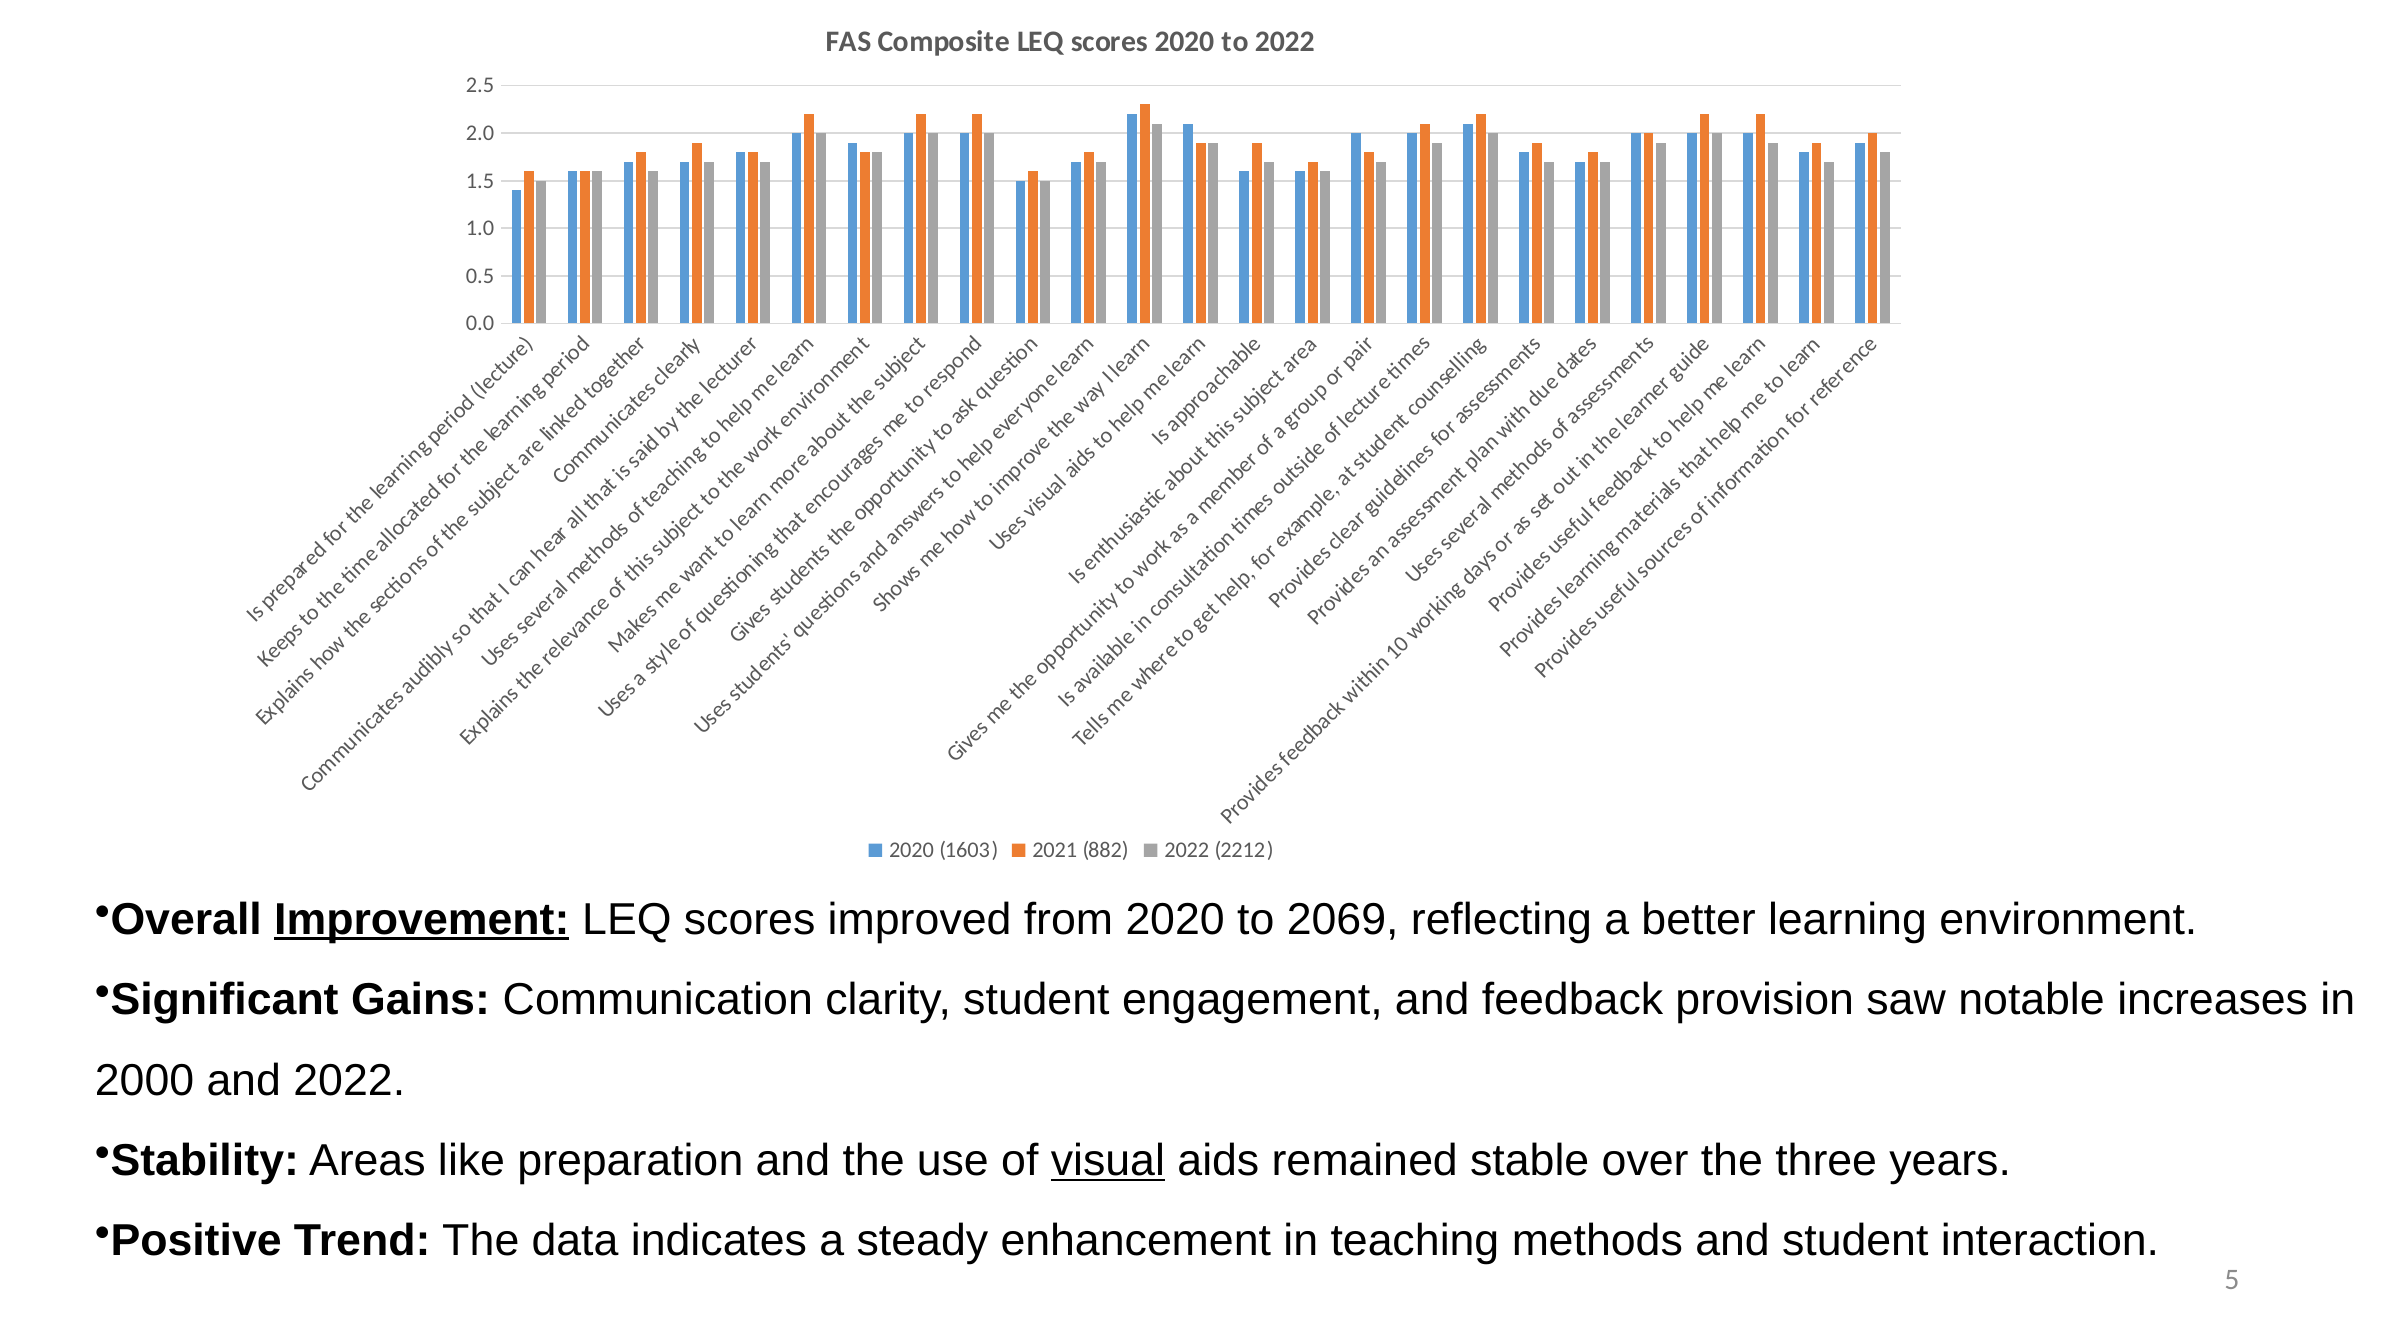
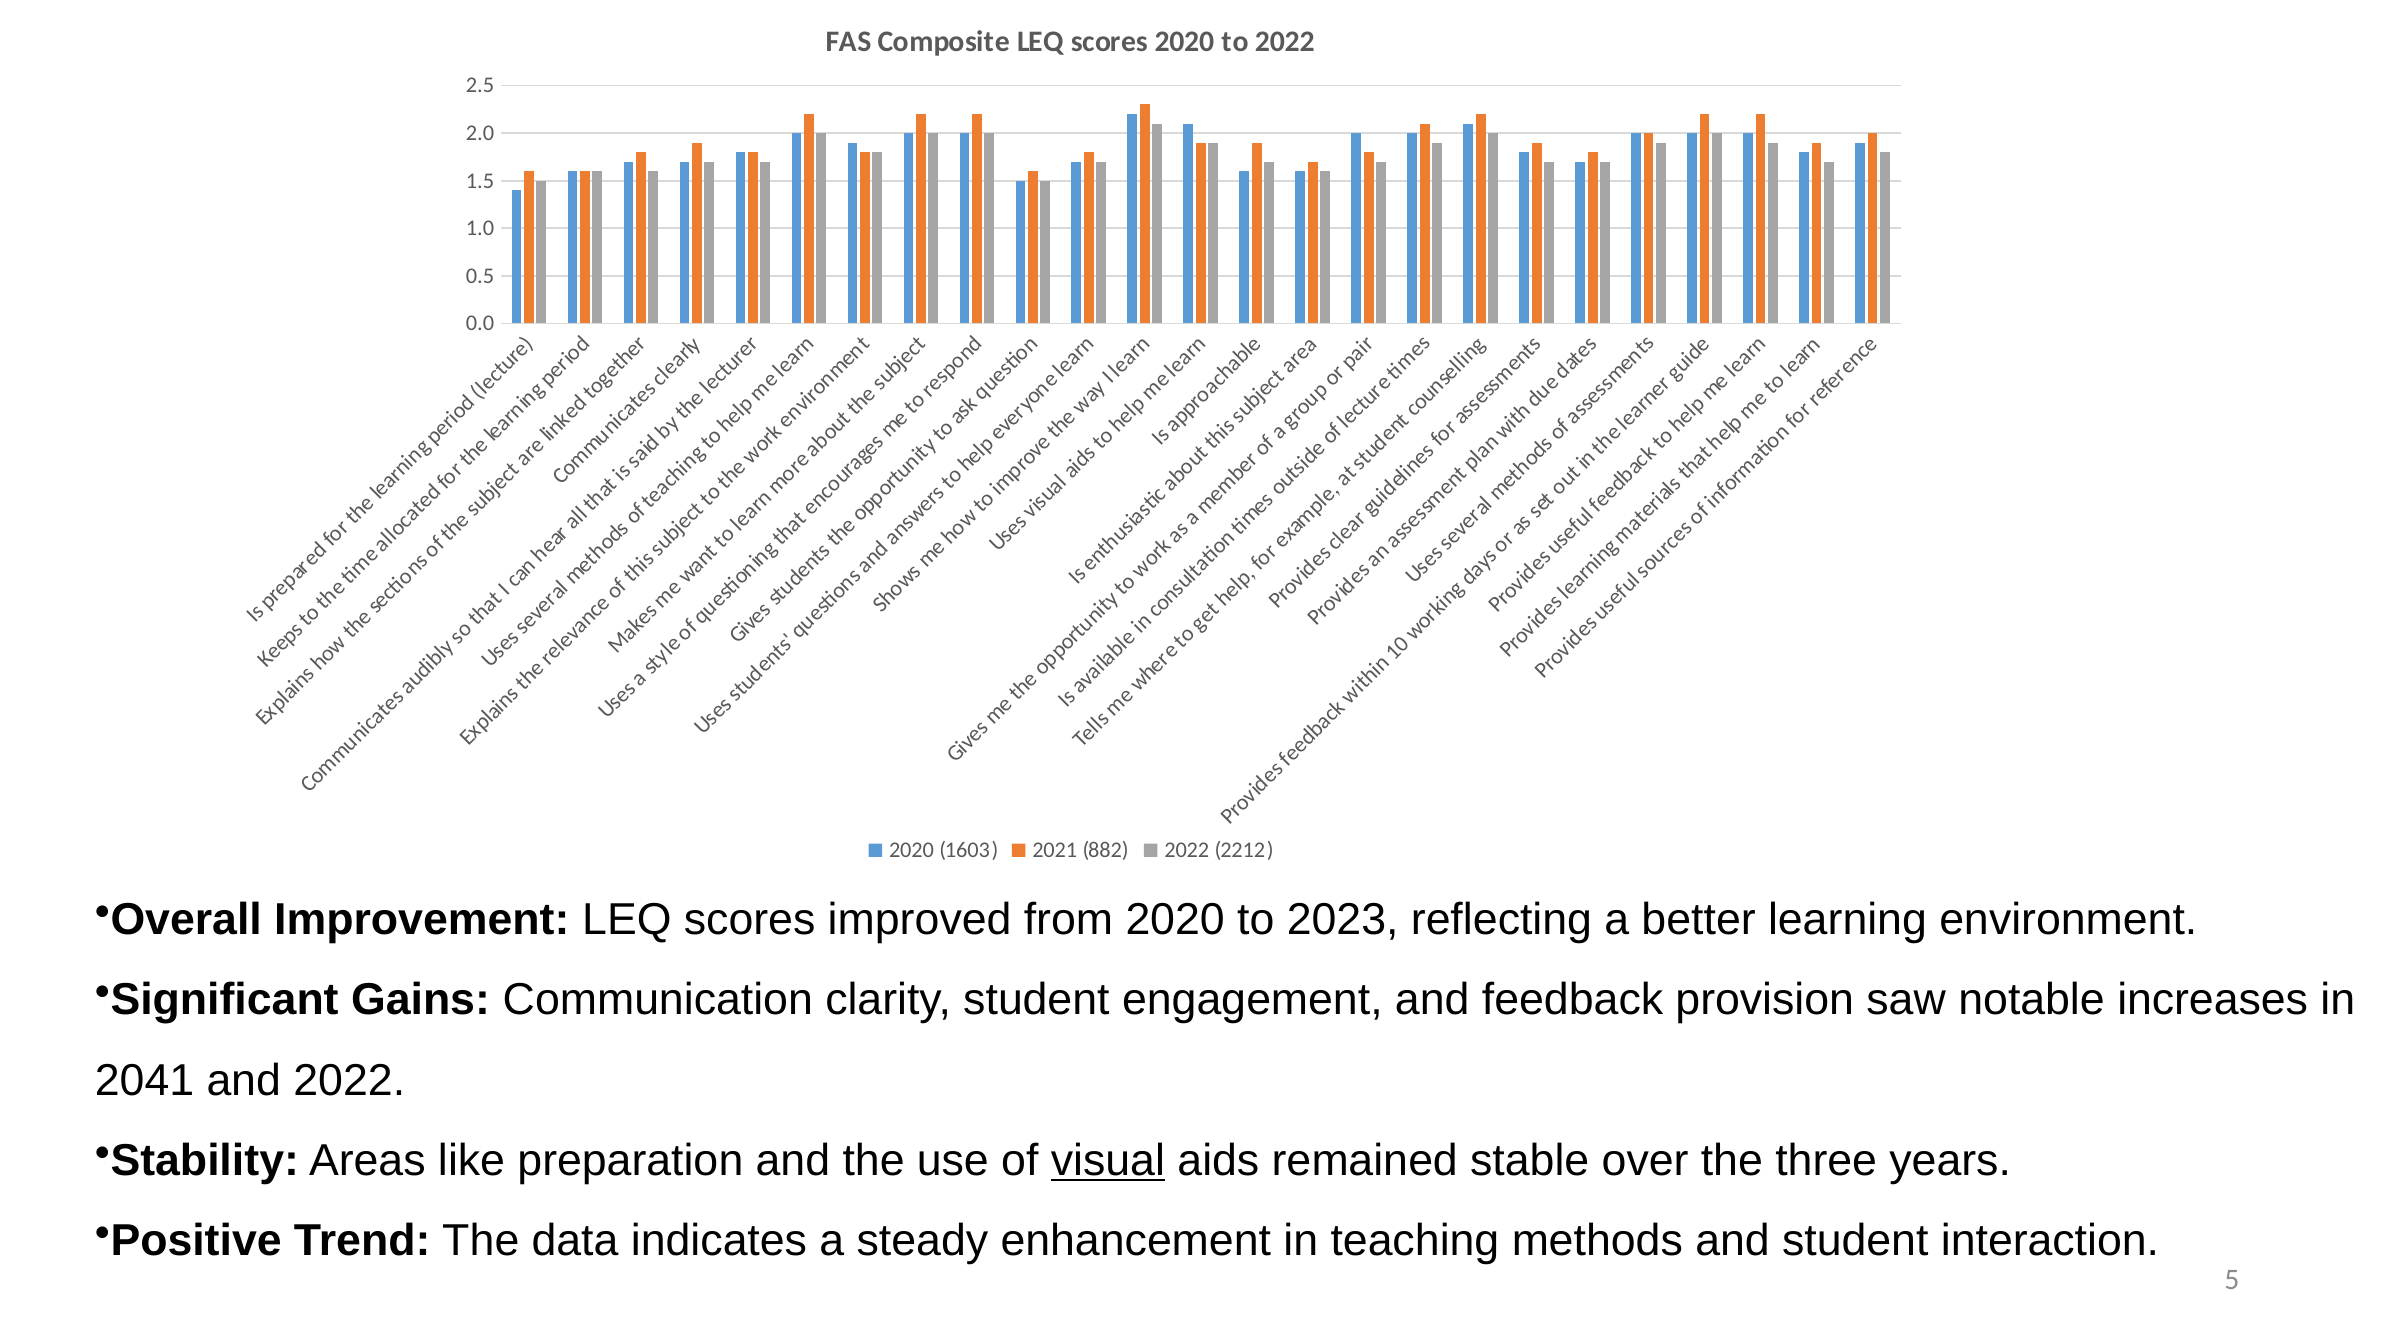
Improvement underline: present -> none (422, 920)
2069: 2069 -> 2023 (1343, 920)
2000: 2000 -> 2041 (145, 1081)
